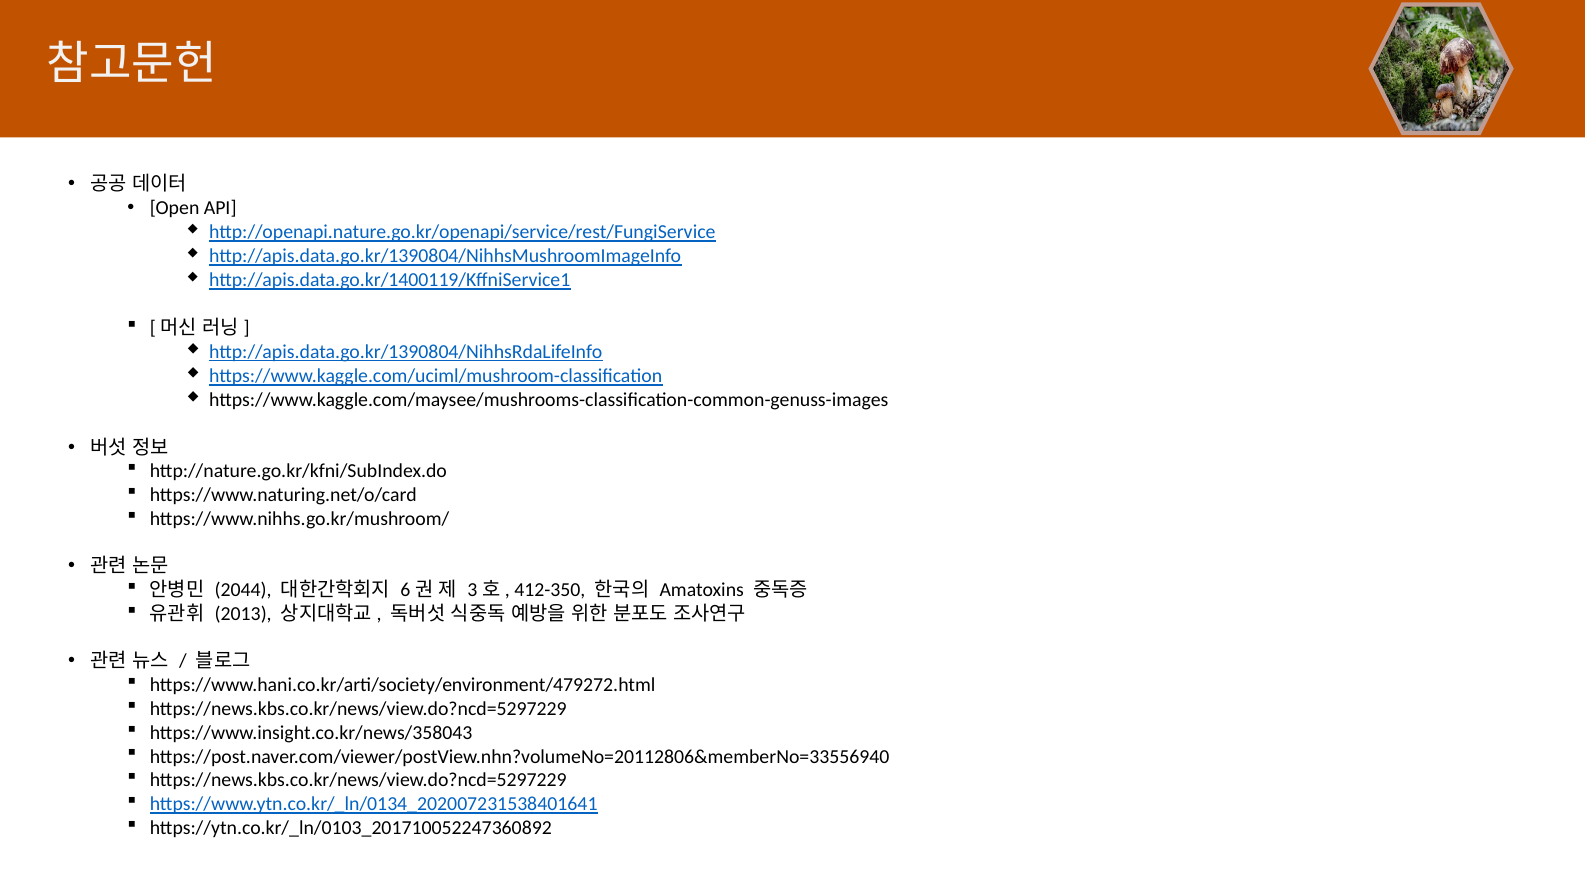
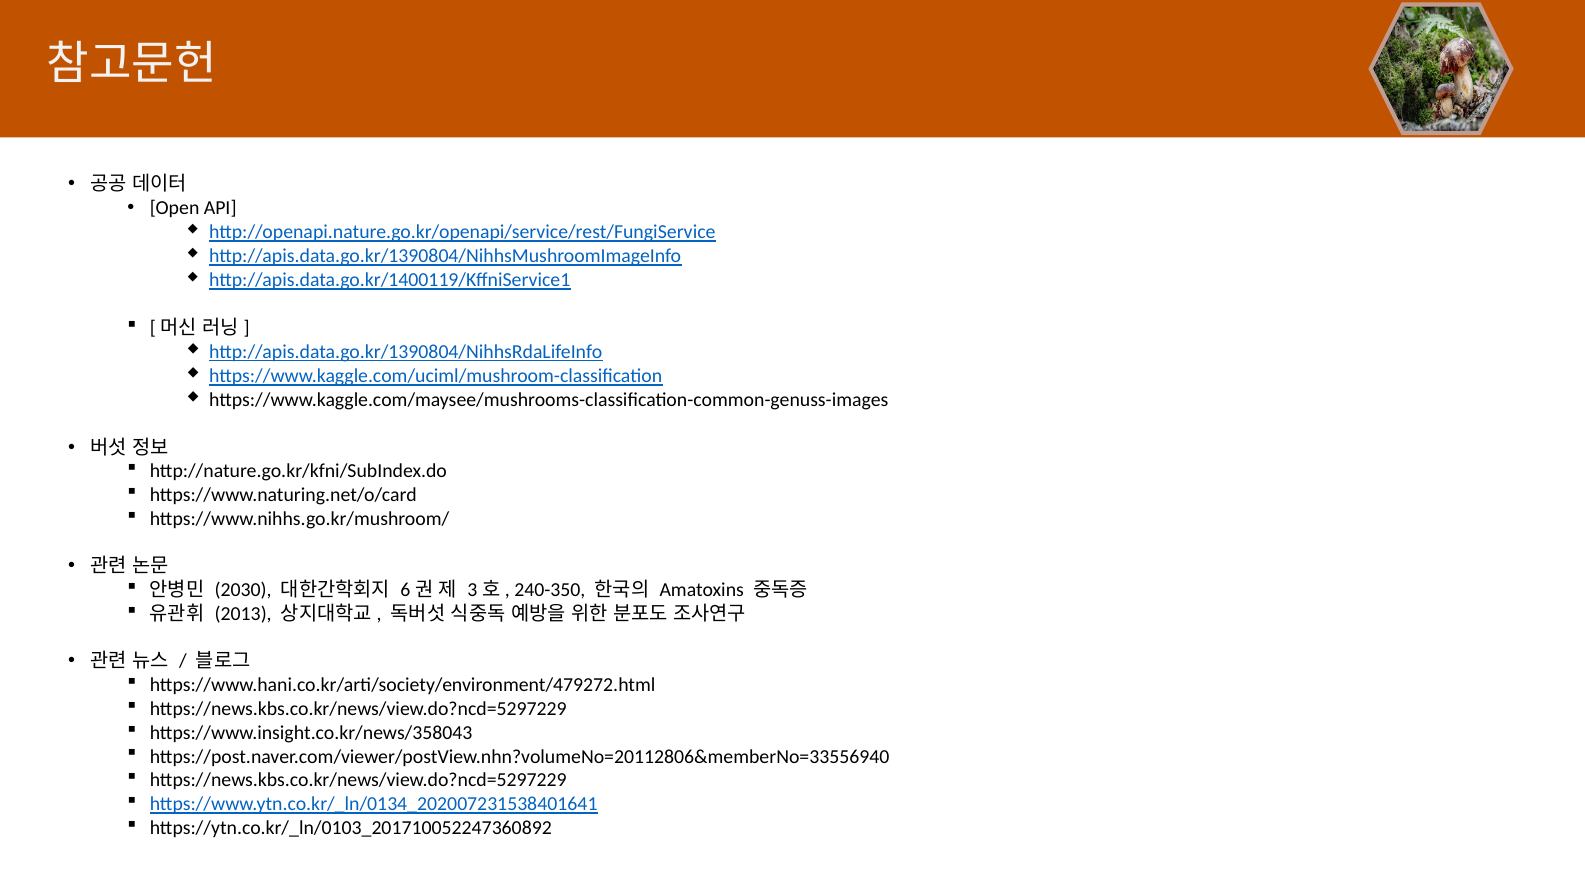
2044: 2044 -> 2030 (243, 591)
412-350: 412-350 -> 240-350 (550, 591)
